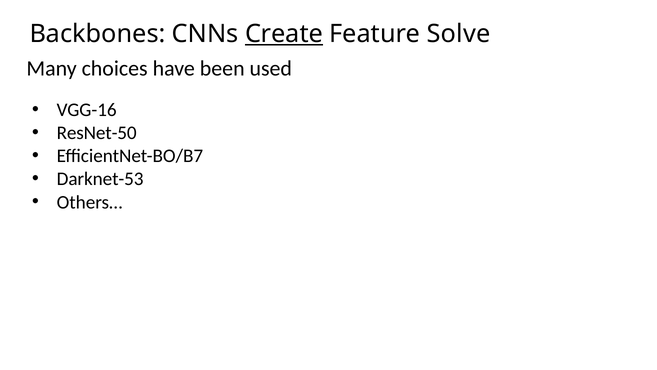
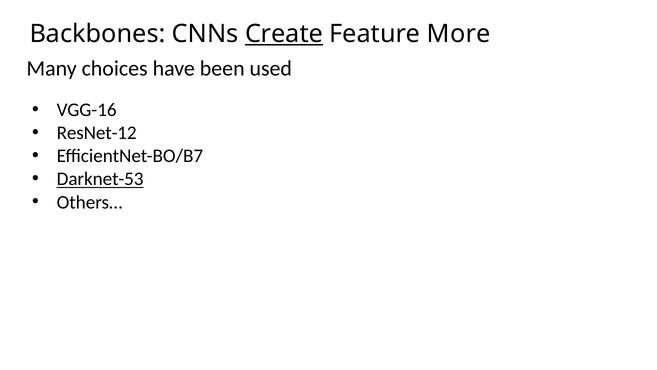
Solve: Solve -> More (459, 34)
ResNet-50: ResNet-50 -> ResNet-12 (97, 133)
Darknet-53 underline: none -> present (100, 179)
